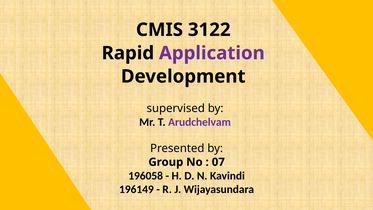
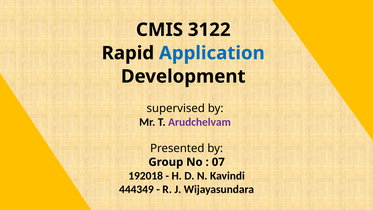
Application colour: purple -> blue (212, 53)
196058: 196058 -> 192018 (146, 176)
196149: 196149 -> 444349 (136, 189)
